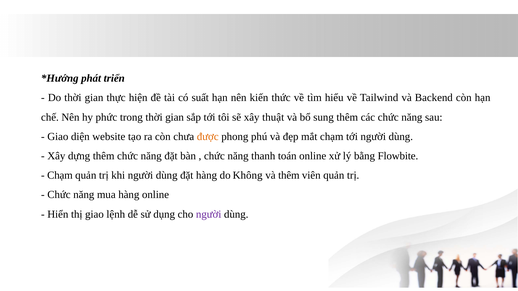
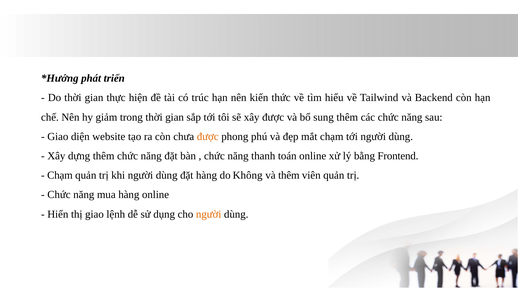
suất: suất -> trúc (200, 98)
phức: phức -> giảm (106, 117)
xây thuật: thuật -> được (273, 117)
Flowbite: Flowbite -> Frontend (398, 156)
người colour: purple -> orange (209, 214)
